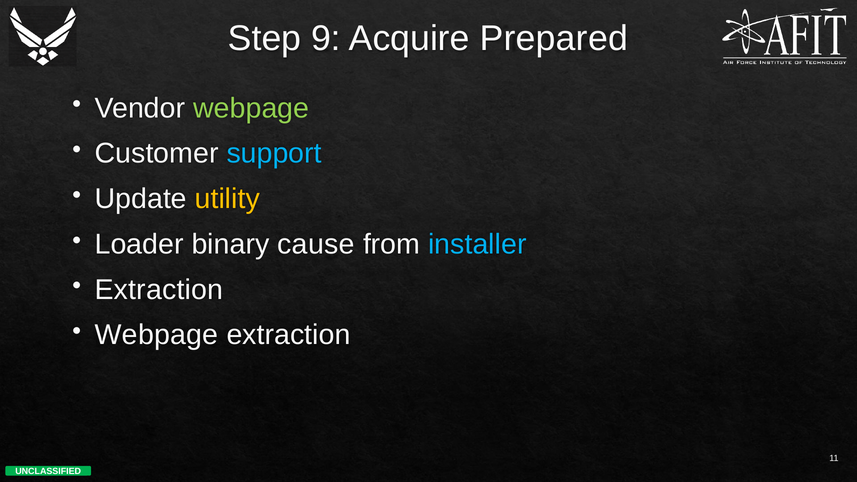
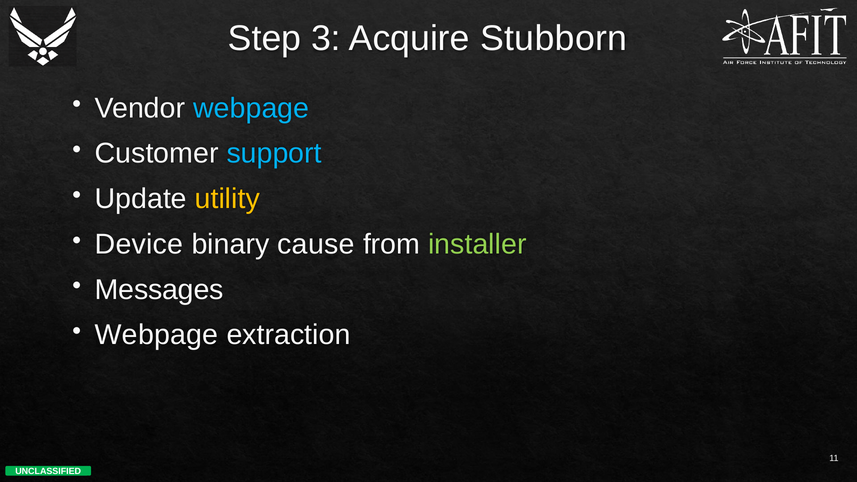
9: 9 -> 3 (326, 39)
Prepared: Prepared -> Stubborn (554, 39)
webpage colour: light green -> light blue (251, 108)
Loader: Loader -> Device (139, 244)
installer colour: light blue -> light green (477, 244)
Extraction: Extraction -> Messages (159, 290)
